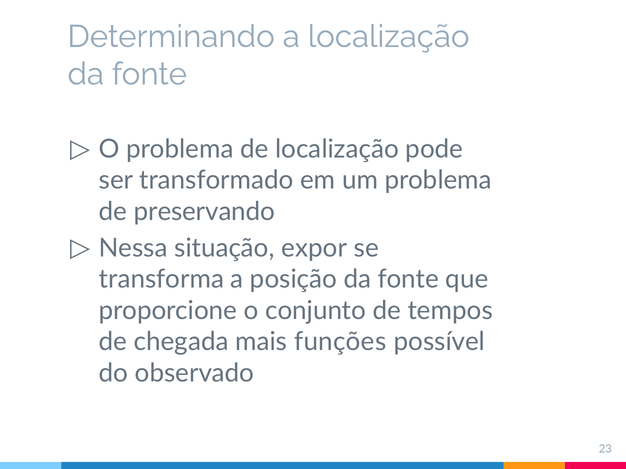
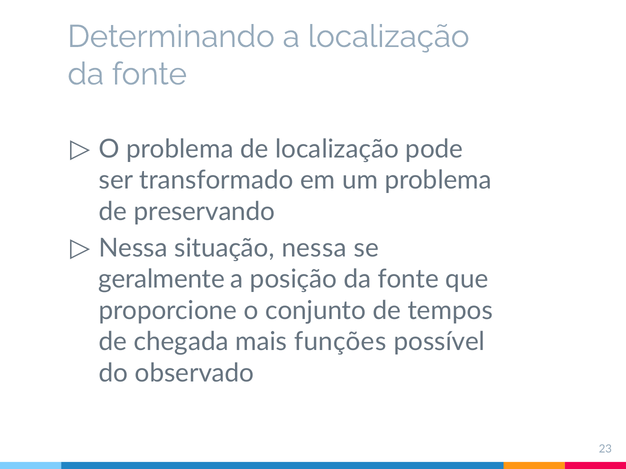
situação expor: expor -> nessa (314, 248)
transforma: transforma -> geralmente (162, 280)
